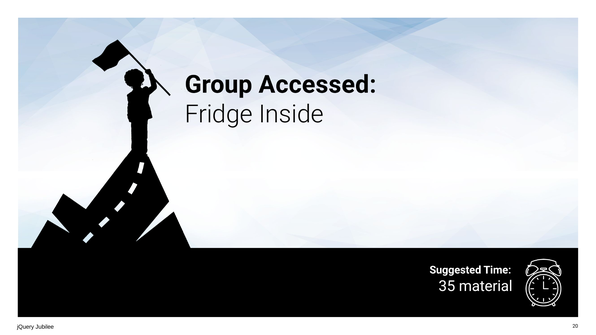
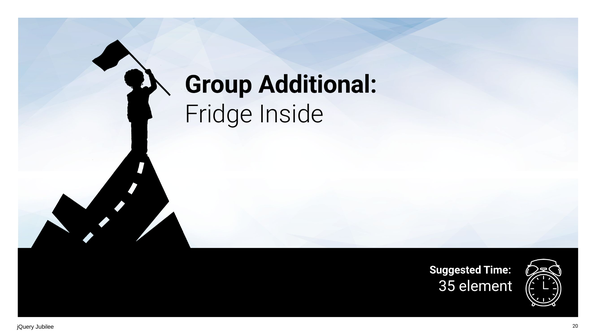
Accessed: Accessed -> Additional (318, 85)
material: material -> element (486, 287)
